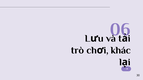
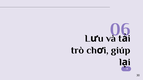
khác: khác -> giúp (121, 50)
